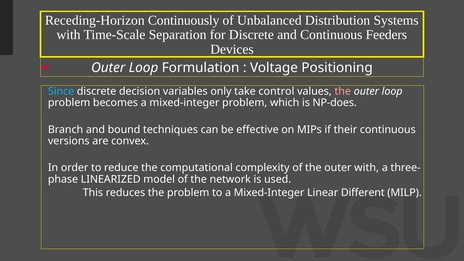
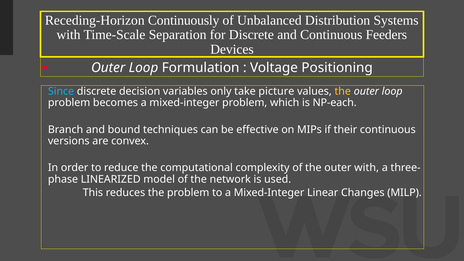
control: control -> picture (276, 91)
the colour: pink -> yellow (343, 91)
NP-does: NP-does -> NP-each (335, 103)
Different: Different -> Changes (363, 193)
